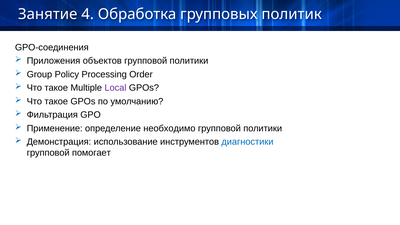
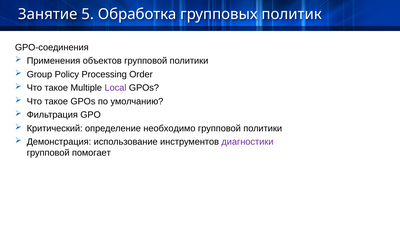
4: 4 -> 5 (88, 14)
Приложения: Приложения -> Применения (54, 61)
Применение: Применение -> Критический (55, 128)
диагностики colour: blue -> purple (247, 142)
